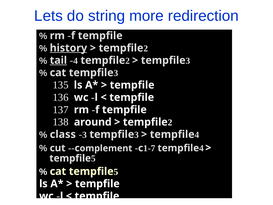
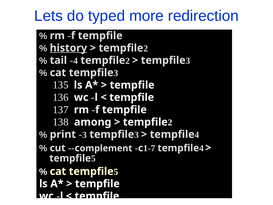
string: string -> typed (107, 16)
tail underline: present -> none (58, 60)
around: around -> among (93, 122)
class: class -> print (63, 134)
